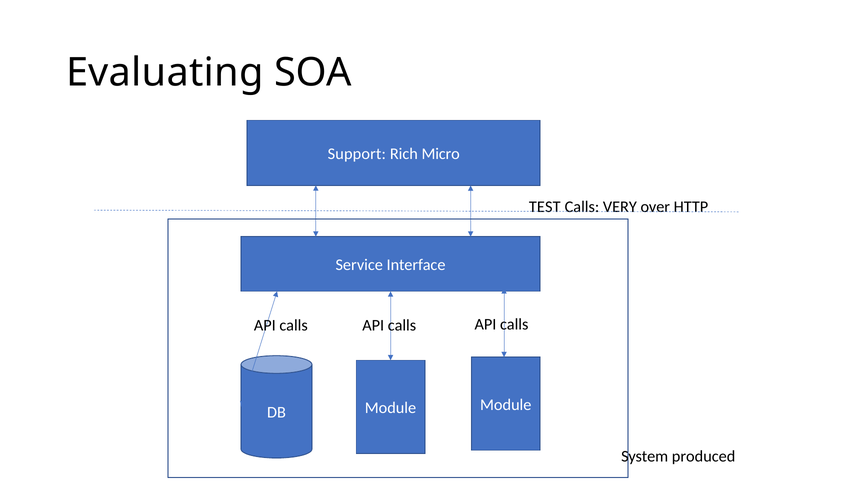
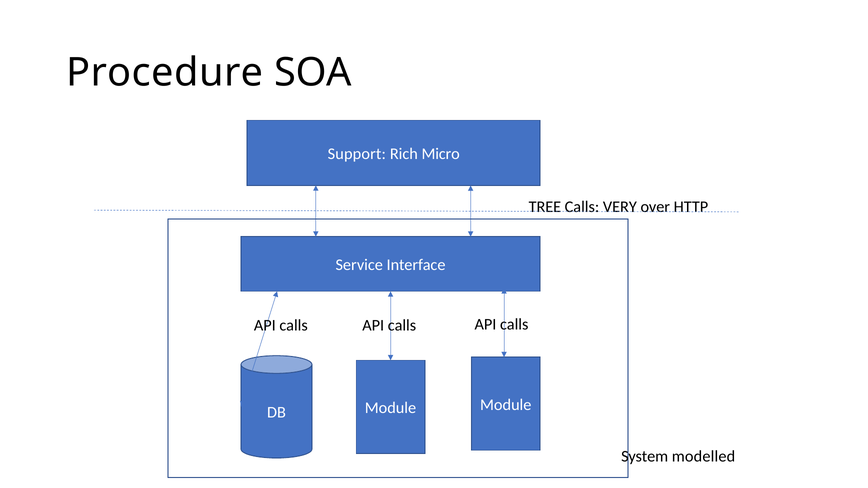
Evaluating: Evaluating -> Procedure (165, 73)
TEST: TEST -> TREE (545, 207)
produced: produced -> modelled (704, 457)
